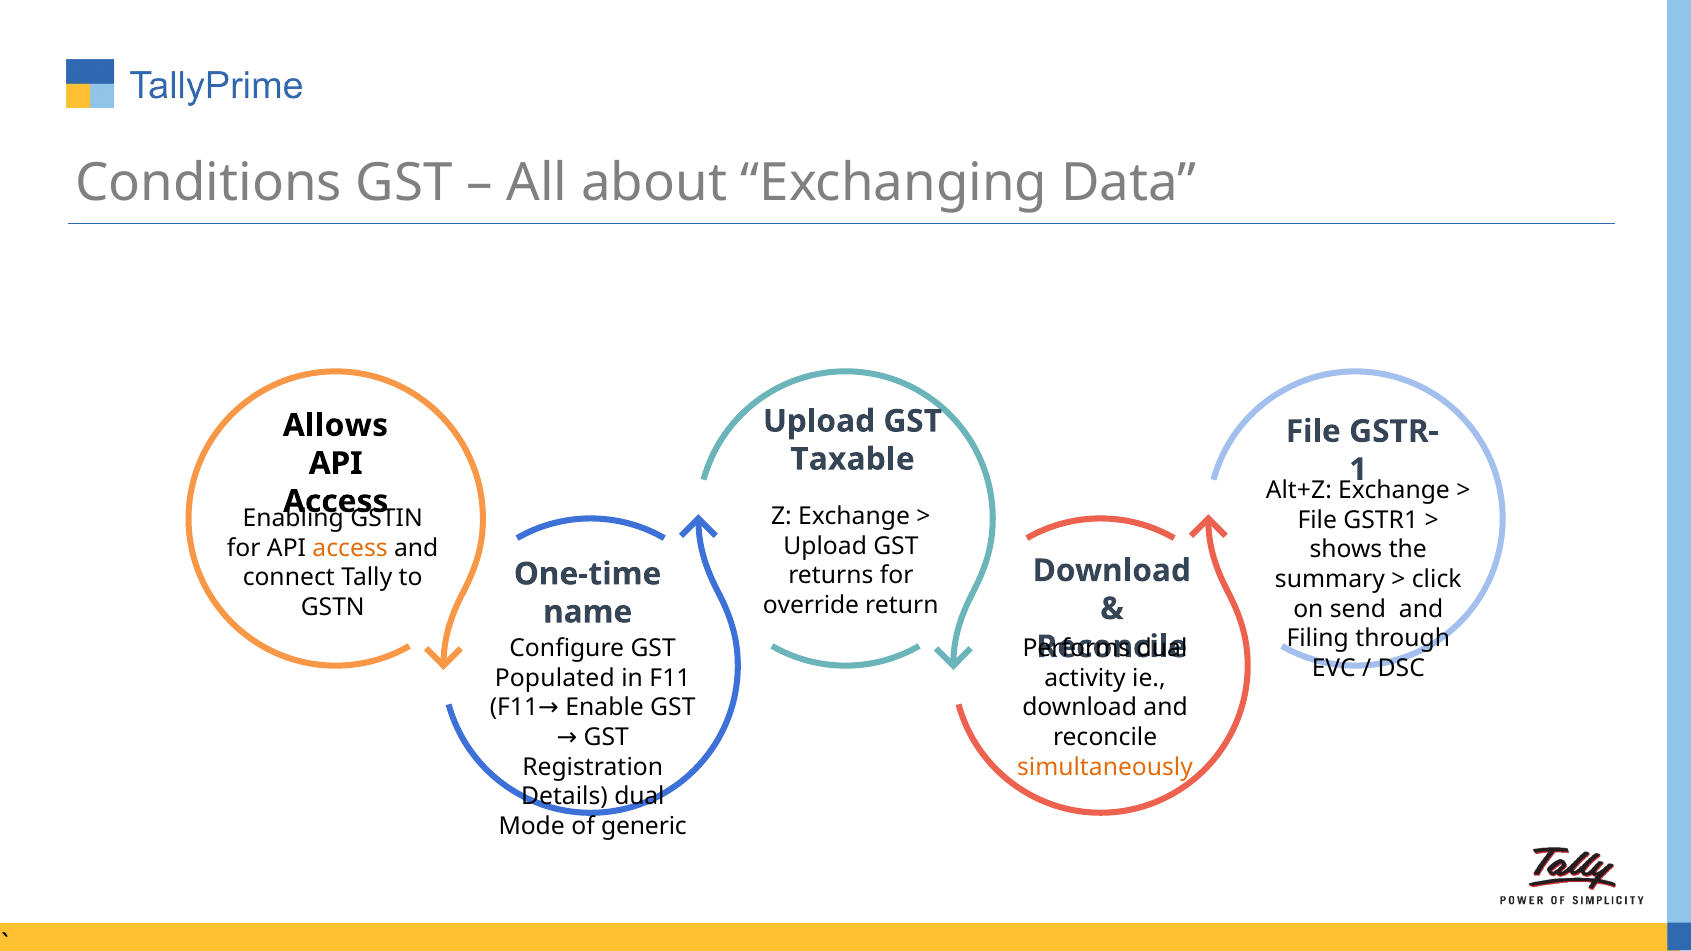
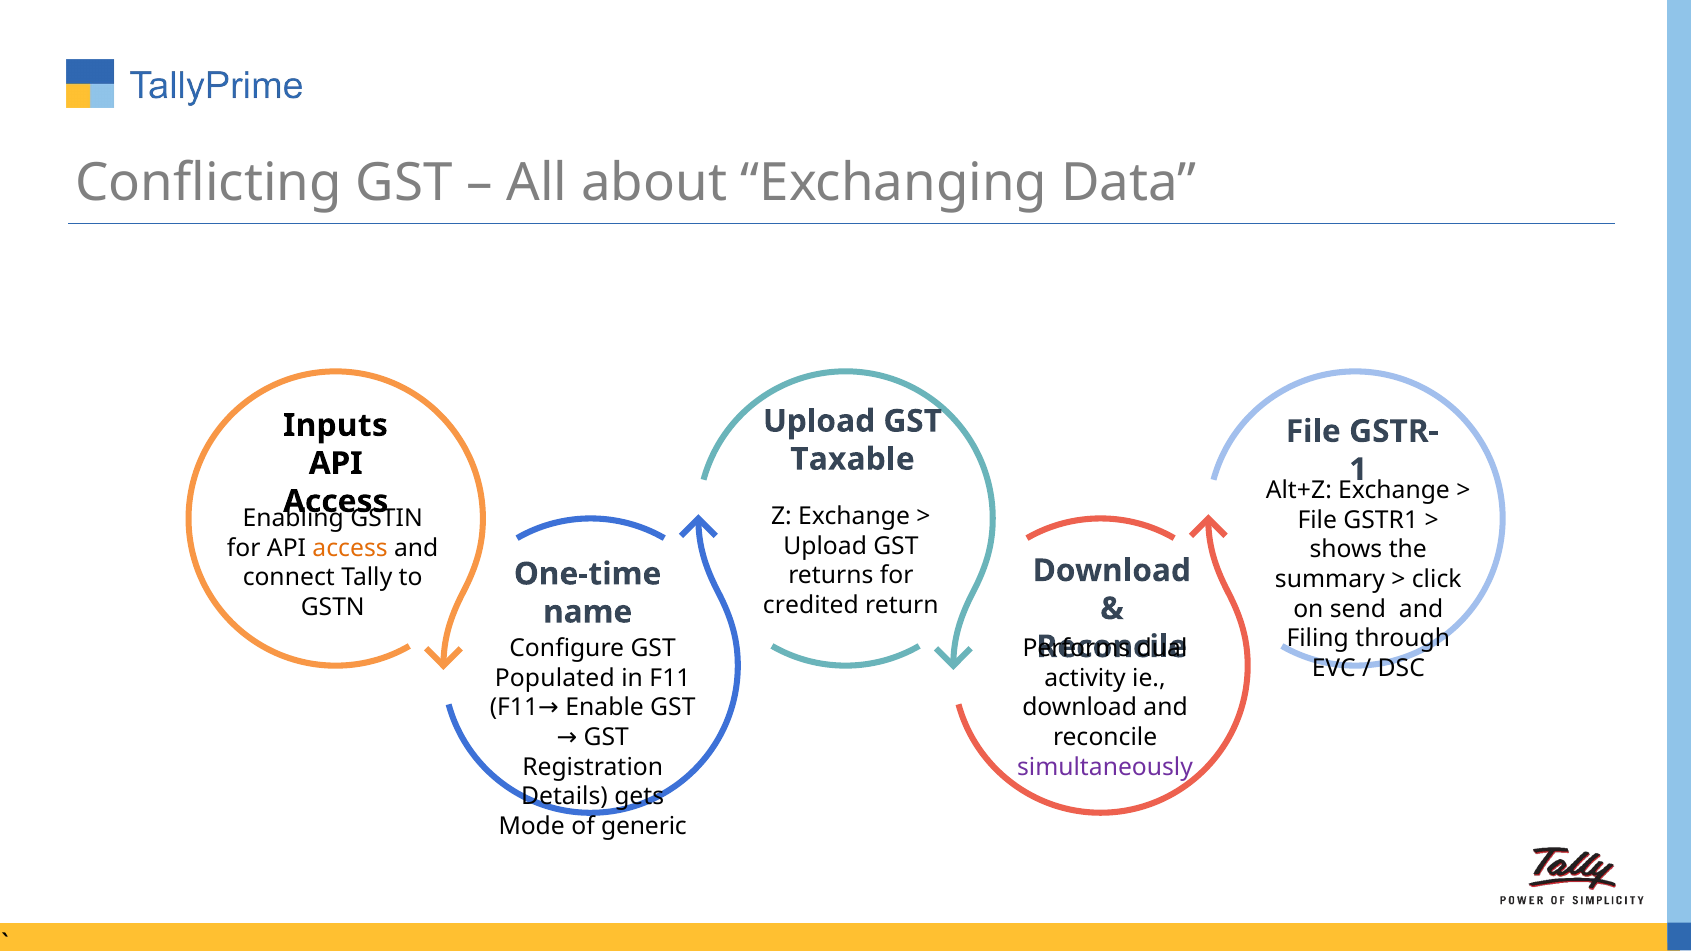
Conditions: Conditions -> Conflicting (209, 184)
Allows: Allows -> Inputs (335, 425)
override: override -> credited (811, 605)
simultaneously colour: orange -> purple (1105, 767)
Details dual: dual -> gets (639, 797)
